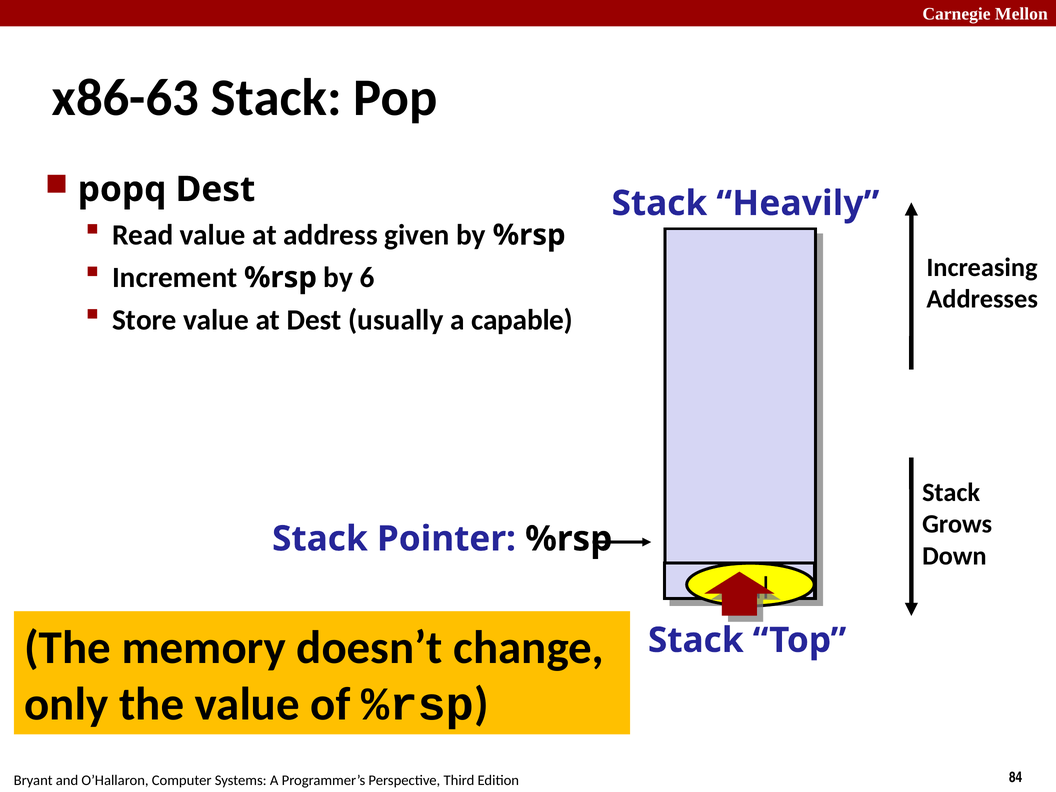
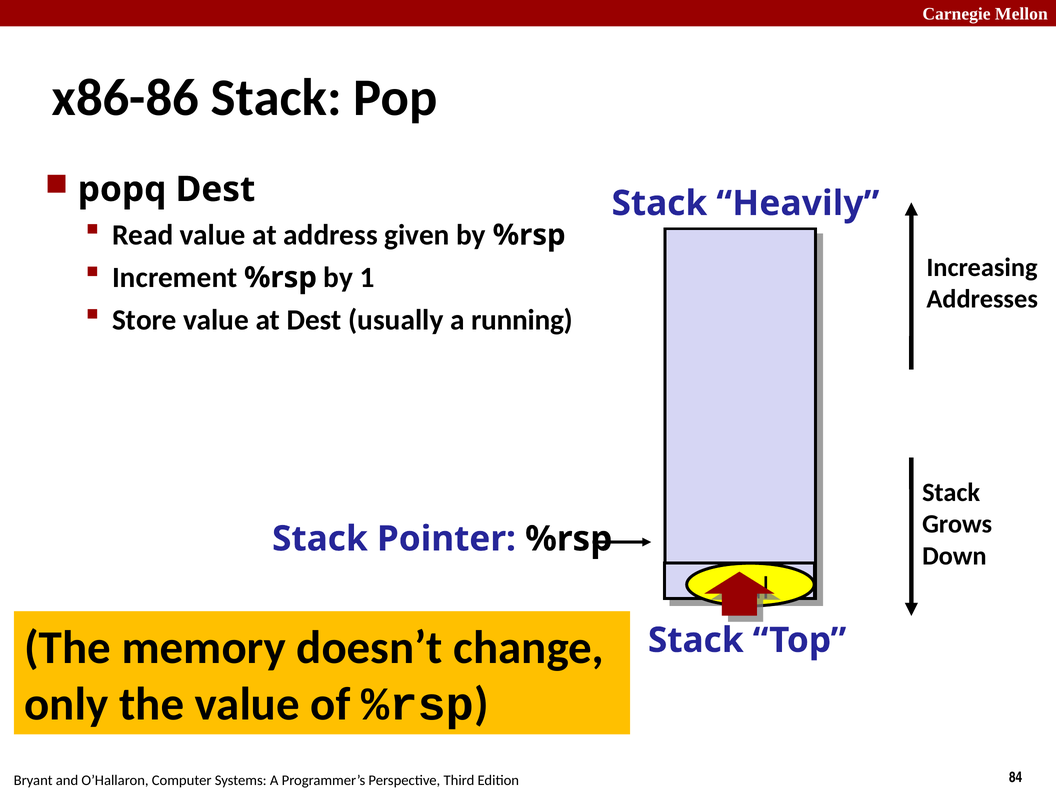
x86-63: x86-63 -> x86-86 (125, 98)
6: 6 -> 1 (367, 278)
capable: capable -> running (522, 320)
